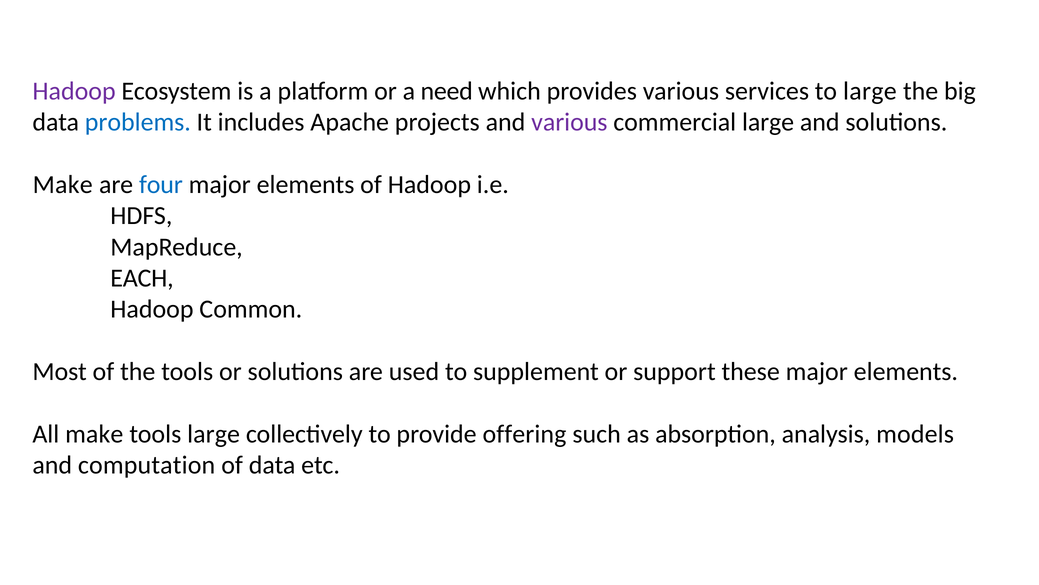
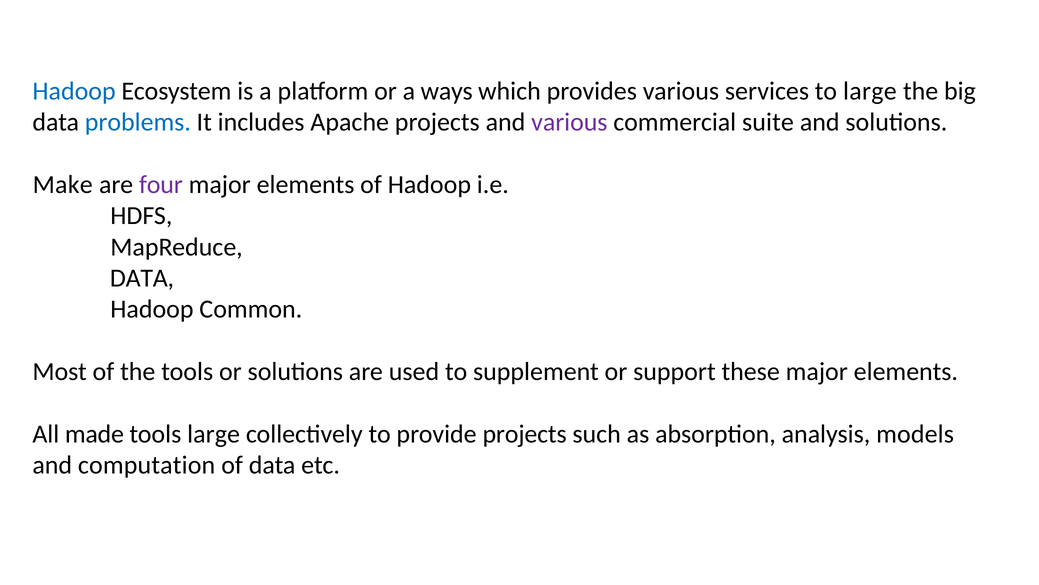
Hadoop colour: purple -> blue (74, 91)
need: need -> ways (447, 91)
commercial large: large -> suite (768, 122)
four colour: blue -> purple (161, 184)
EACH: EACH -> DATA (142, 278)
All make: make -> made (94, 434)
provide offering: offering -> projects (525, 434)
